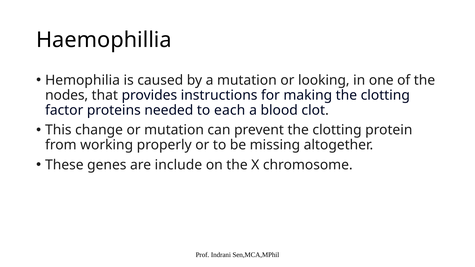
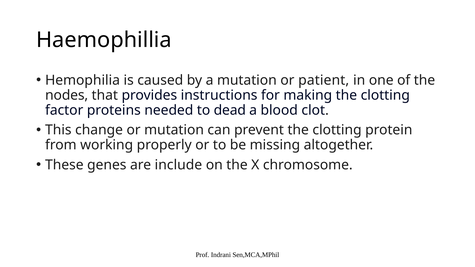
looking: looking -> patient (324, 80)
each: each -> dead (230, 110)
